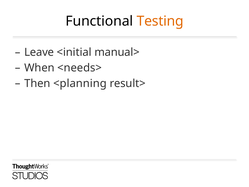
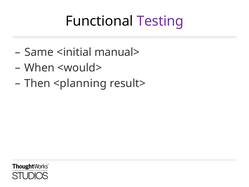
Testing colour: orange -> purple (160, 21)
Leave: Leave -> Same (39, 52)
<needs>: <needs> -> <would> (80, 68)
